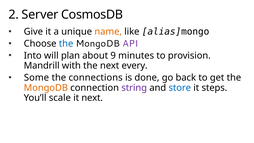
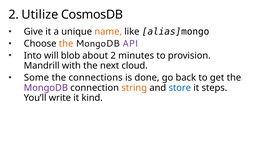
Server: Server -> Utilize (40, 15)
the colour: blue -> orange (66, 44)
plan: plan -> blob (70, 56)
about 9: 9 -> 2 (113, 56)
every: every -> cloud (135, 66)
MongoDB colour: orange -> purple (46, 88)
string colour: purple -> orange (134, 88)
scale: scale -> write (60, 98)
it next: next -> kind (92, 98)
